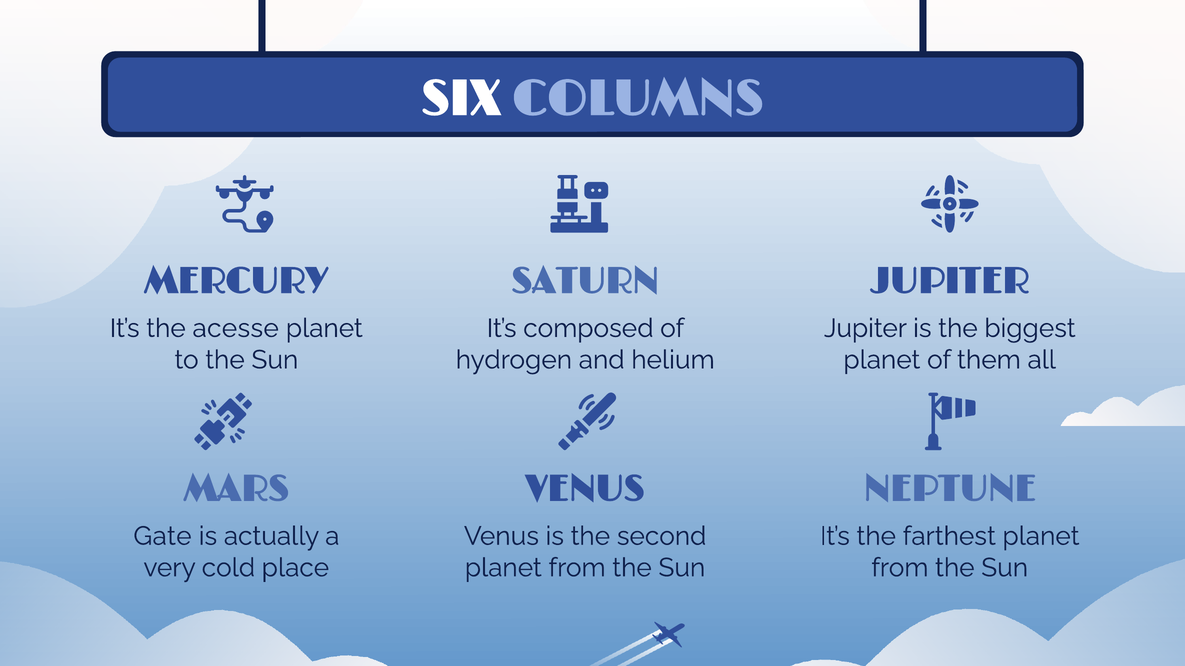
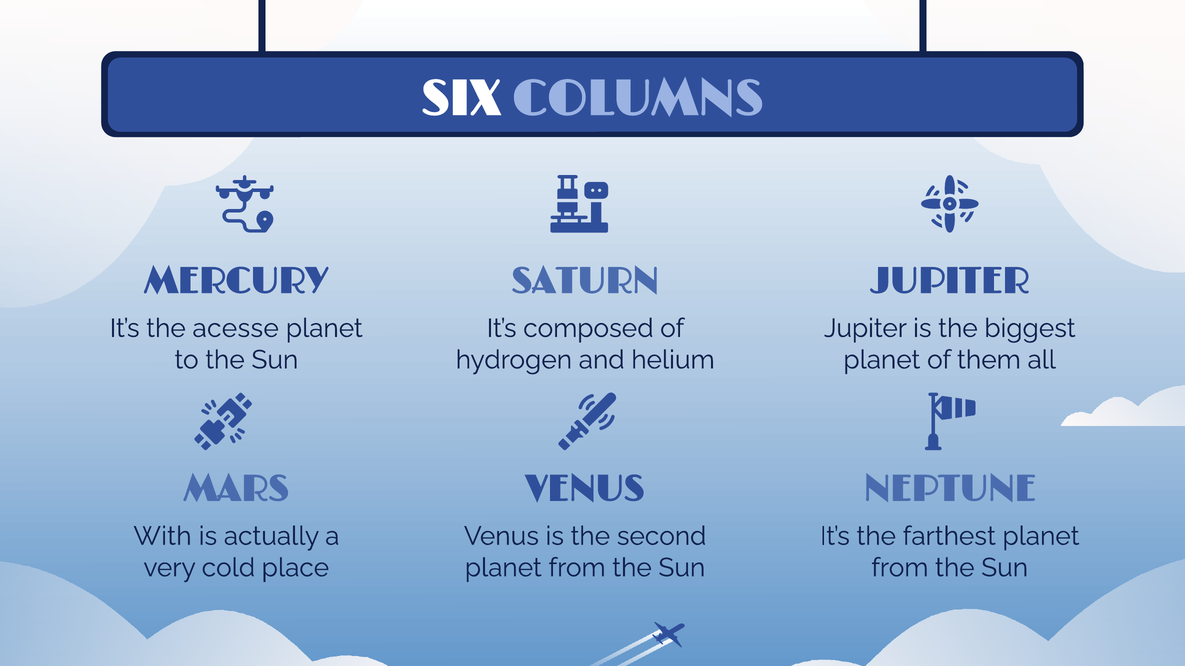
Gate: Gate -> With (162, 537)
